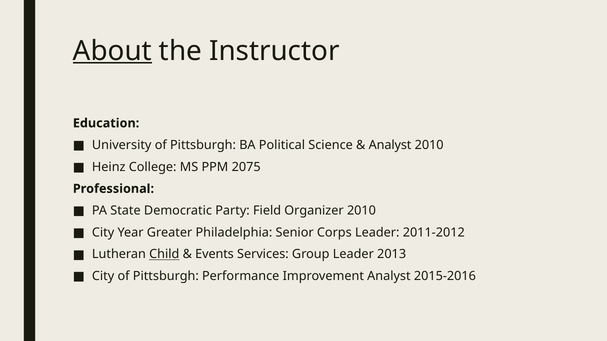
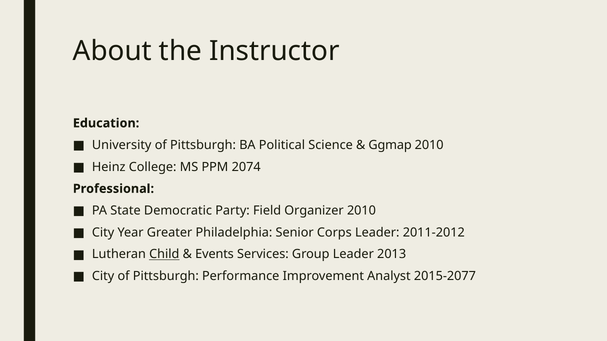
About underline: present -> none (112, 51)
Analyst: Analyst -> Ggmap (390, 145)
2075: 2075 -> 2074 (246, 167)
2015-2016: 2015-2016 -> 2015-2077 (445, 276)
